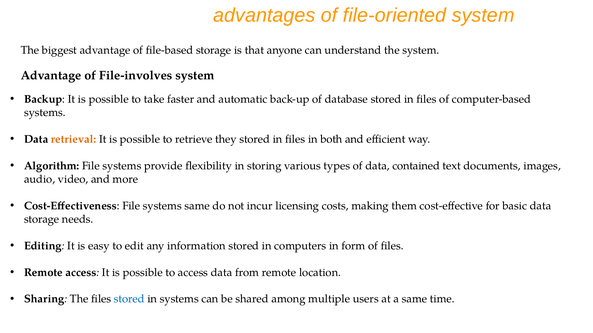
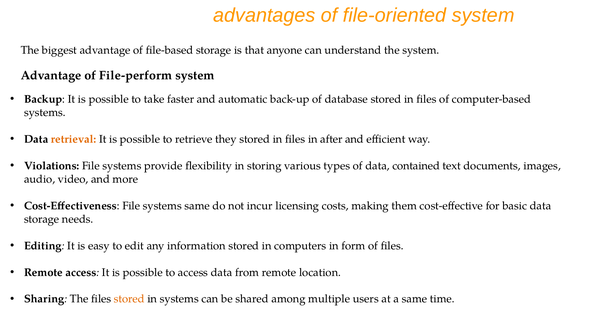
File-involves: File-involves -> File-perform (136, 76)
both: both -> after (331, 139)
Algorithm: Algorithm -> Violations (52, 166)
stored colour: blue -> orange (129, 299)
